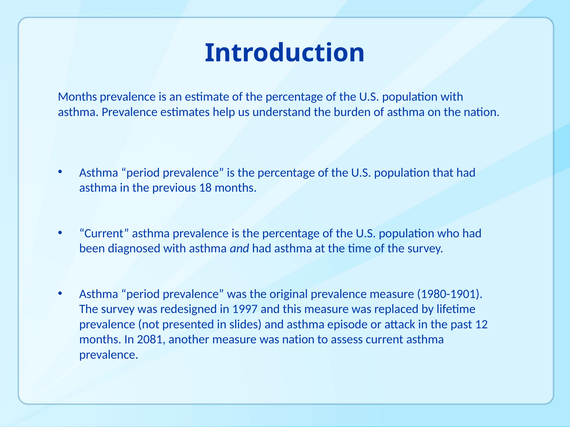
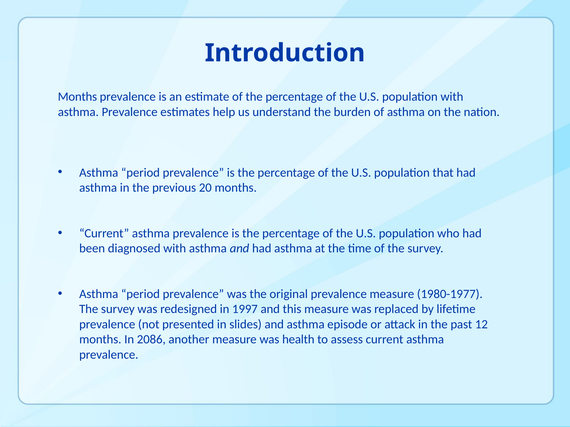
18: 18 -> 20 (205, 188)
1980-1901: 1980-1901 -> 1980-1977 (450, 294)
2081: 2081 -> 2086 (151, 340)
was nation: nation -> health (298, 340)
